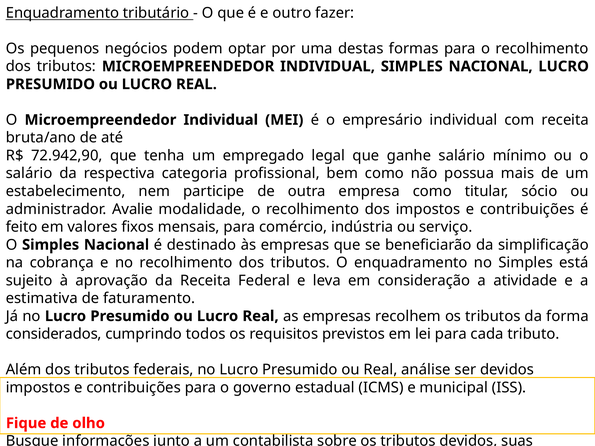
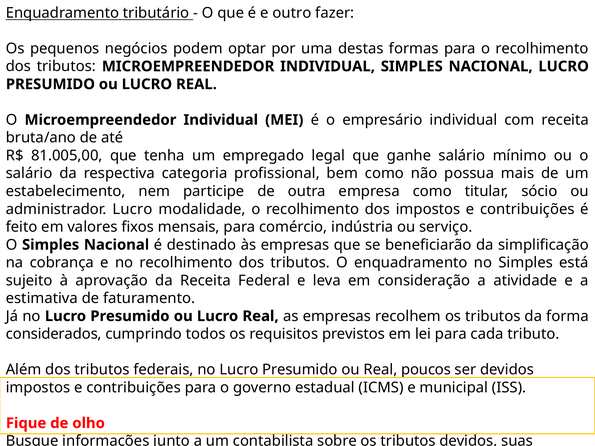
72.942,90: 72.942,90 -> 81.005,00 (67, 156)
administrador Avalie: Avalie -> Lucro (133, 209)
análise: análise -> poucos (426, 370)
